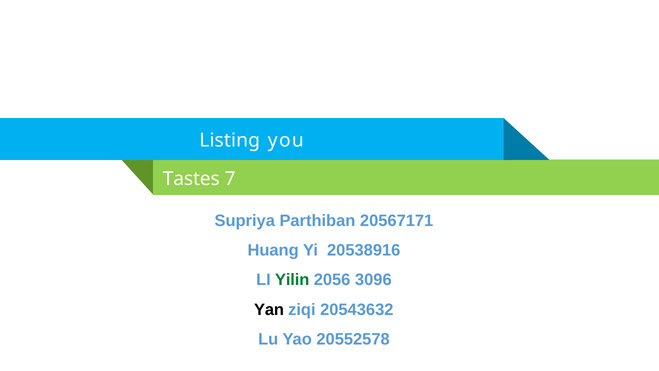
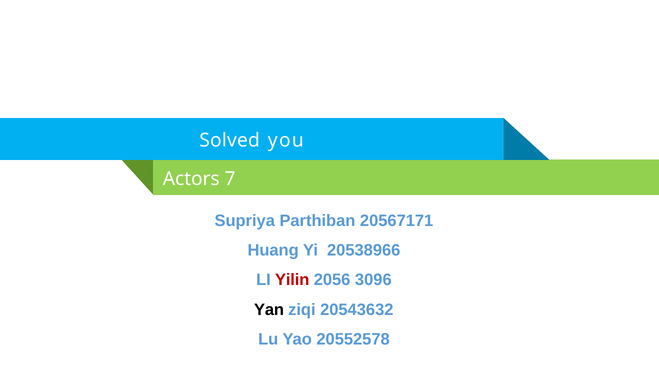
Listing: Listing -> Solved (230, 140)
Tastes: Tastes -> Actors (191, 179)
20538916: 20538916 -> 20538966 (364, 250)
Yilin colour: green -> red (292, 280)
